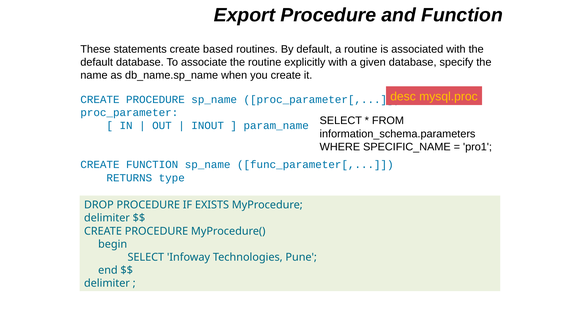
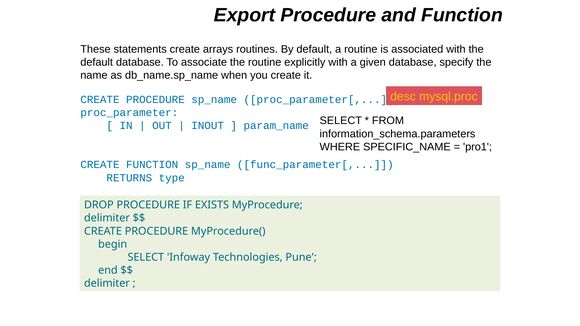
based: based -> arrays (218, 49)
